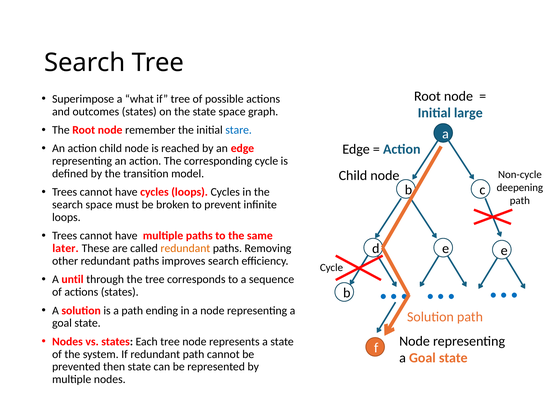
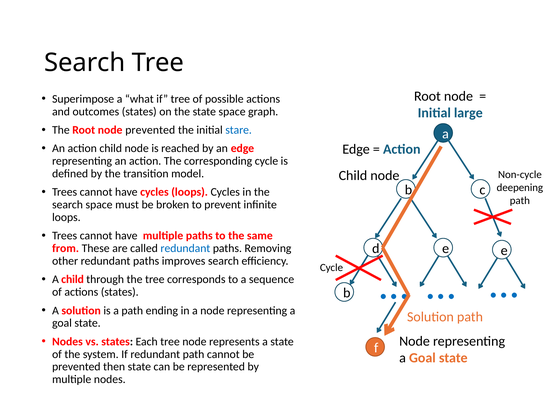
node remember: remember -> prevented (150, 130)
later: later -> from (66, 248)
redundant colour: orange -> blue (185, 248)
A until: until -> child (73, 279)
